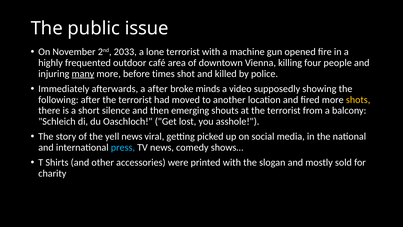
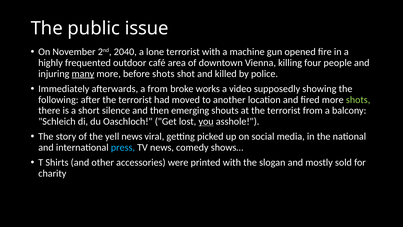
2033: 2033 -> 2040 (125, 52)
before times: times -> shots (163, 74)
a after: after -> from (158, 89)
minds: minds -> works (208, 89)
shots colour: yellow -> light green (358, 100)
you underline: none -> present (206, 121)
